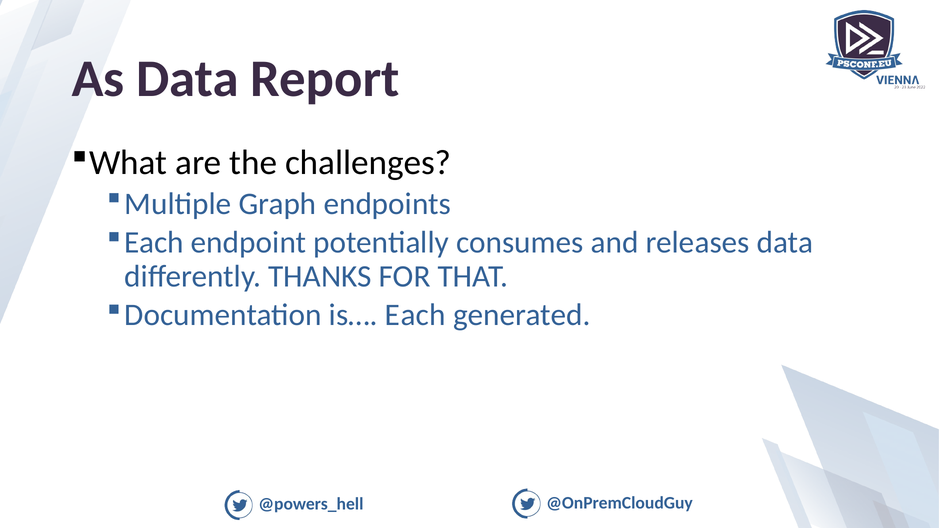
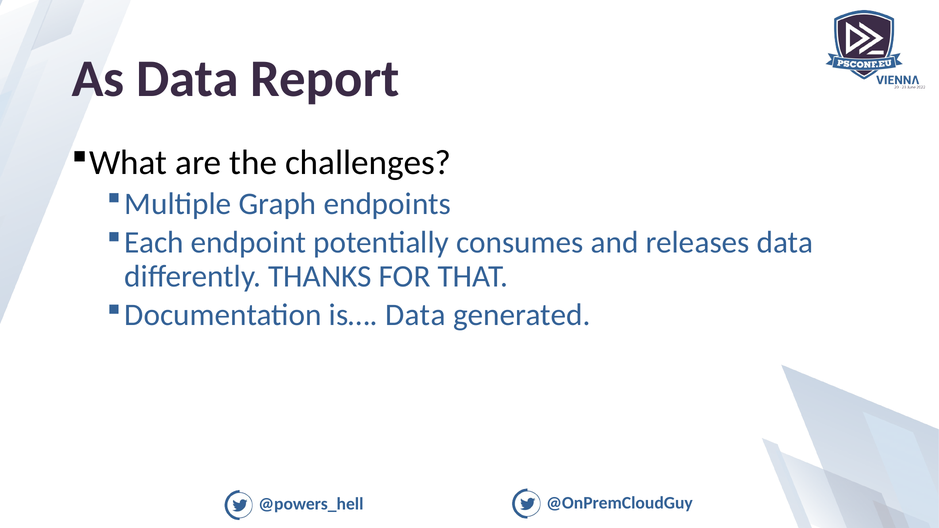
is… Each: Each -> Data (415, 315)
